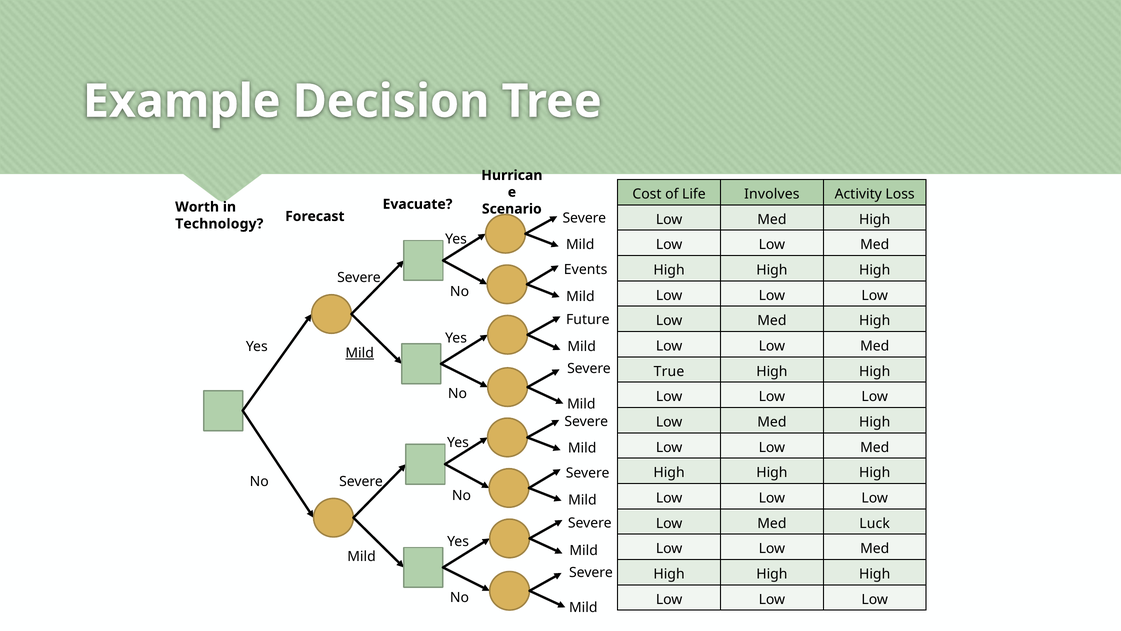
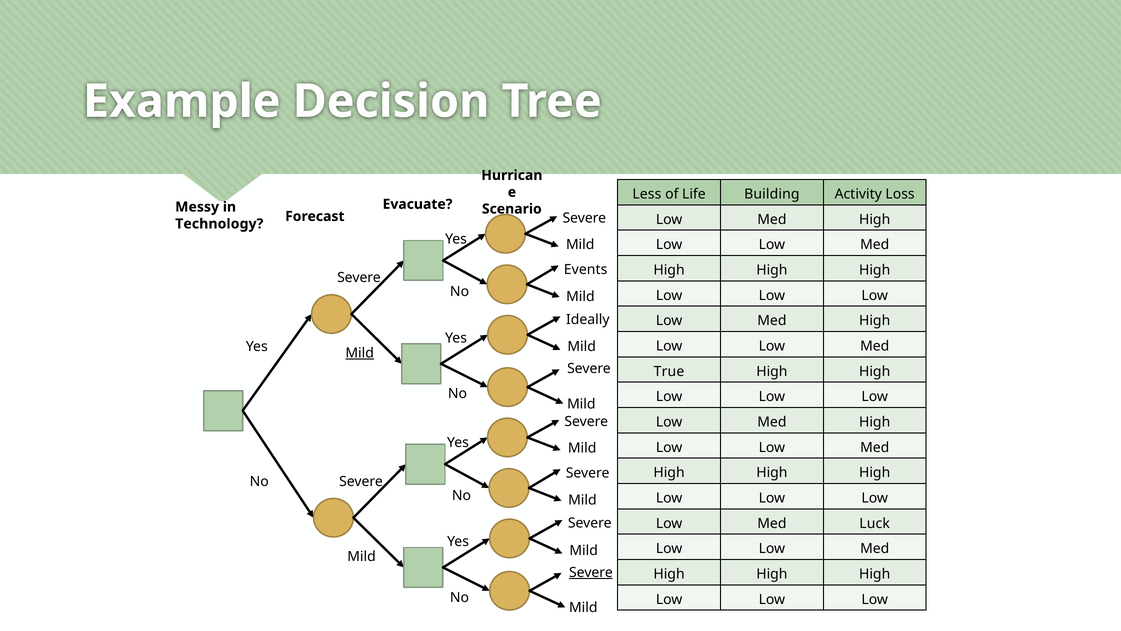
Cost: Cost -> Less (647, 194)
Involves: Involves -> Building (772, 194)
Worth: Worth -> Messy (197, 207)
Future: Future -> Ideally (588, 319)
Severe underline: none -> present (591, 572)
